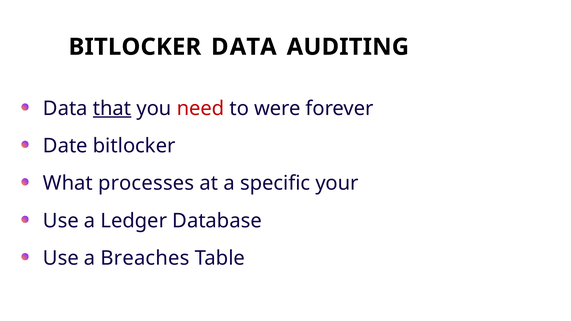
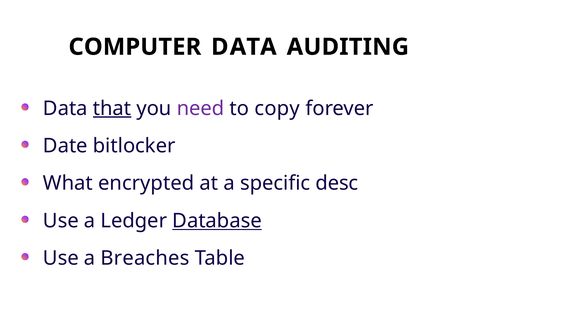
BITLOCKER: BITLOCKER -> COMPUTER (135, 47)
need colour: red -> purple (201, 108)
were: were -> copy (277, 108)
processes: processes -> encrypted (146, 183)
your: your -> desc (337, 183)
Database underline: none -> present (217, 221)
